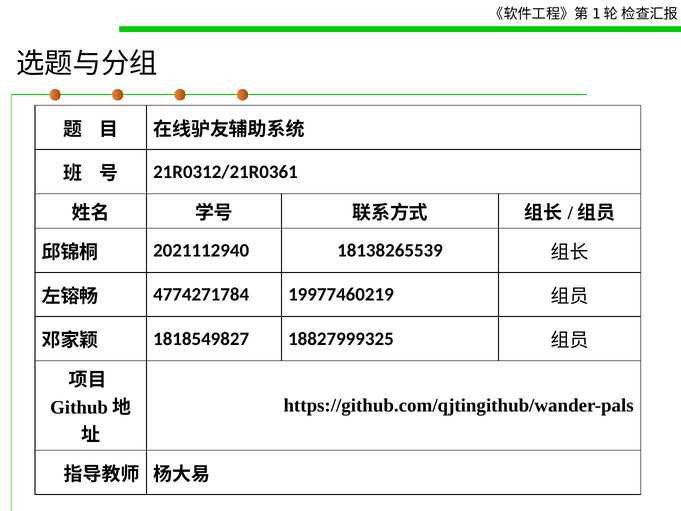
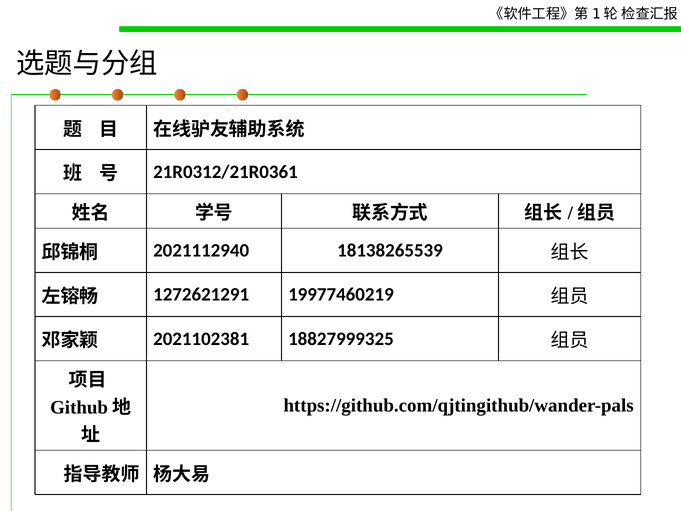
4774271784: 4774271784 -> 1272621291 (201, 295)
1818549827: 1818549827 -> 2021102381 (201, 339)
